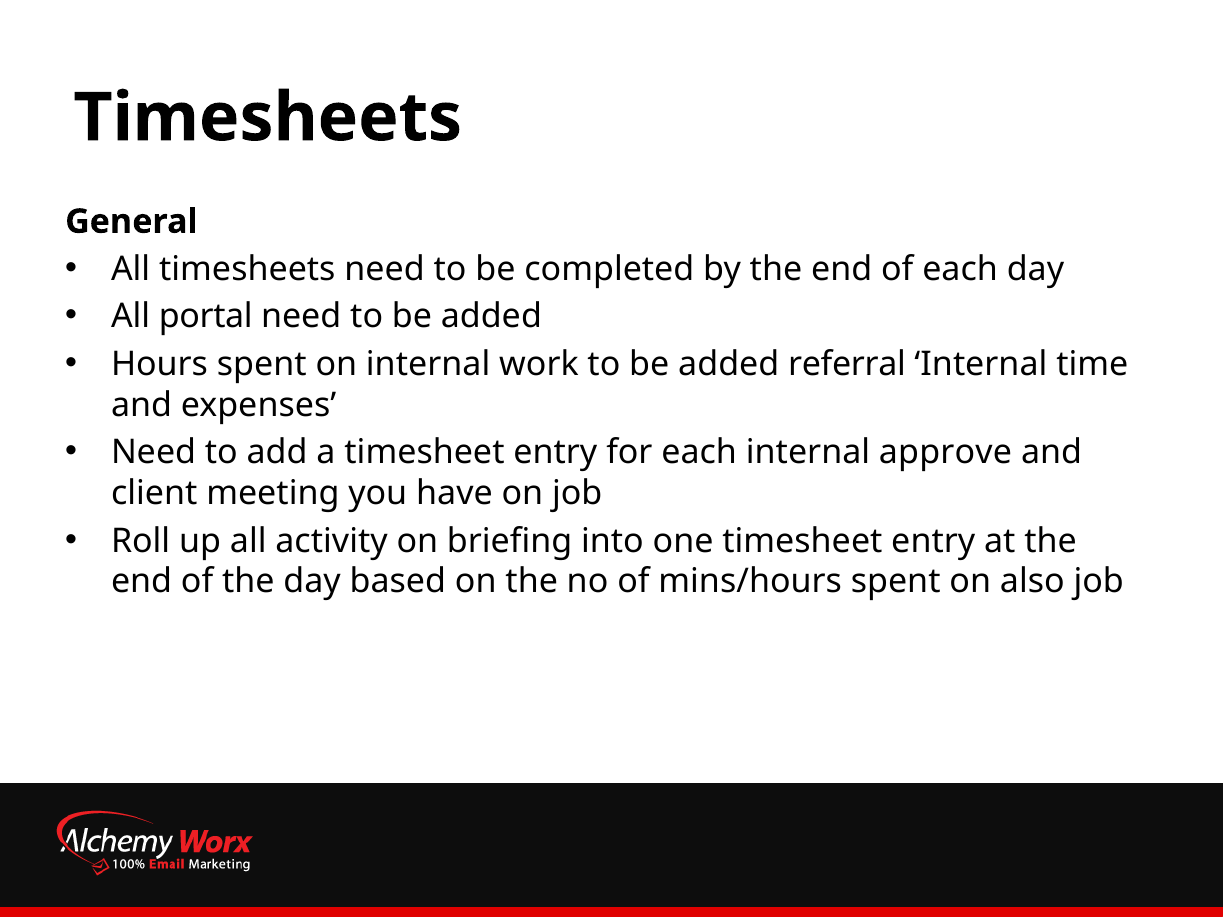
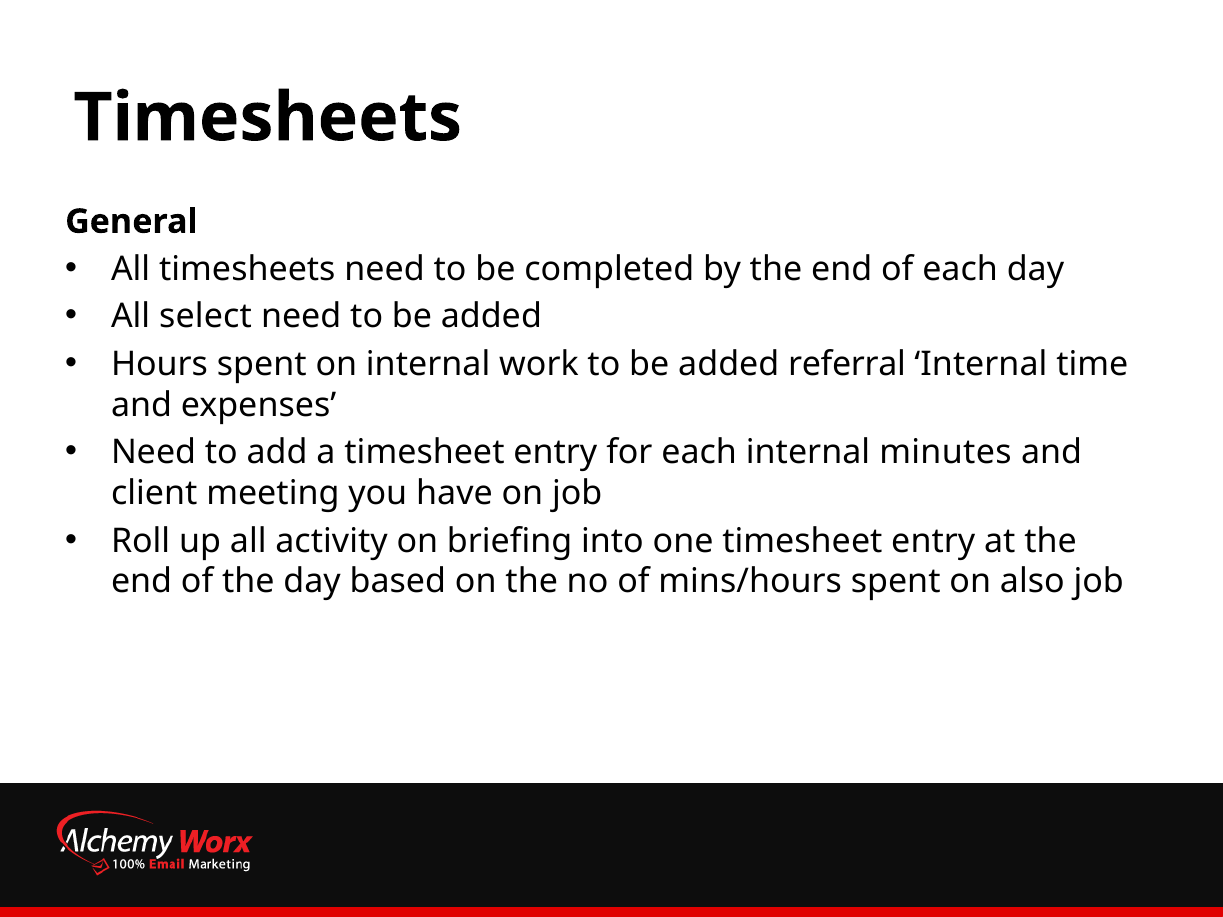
portal: portal -> select (206, 317)
approve: approve -> minutes (945, 453)
